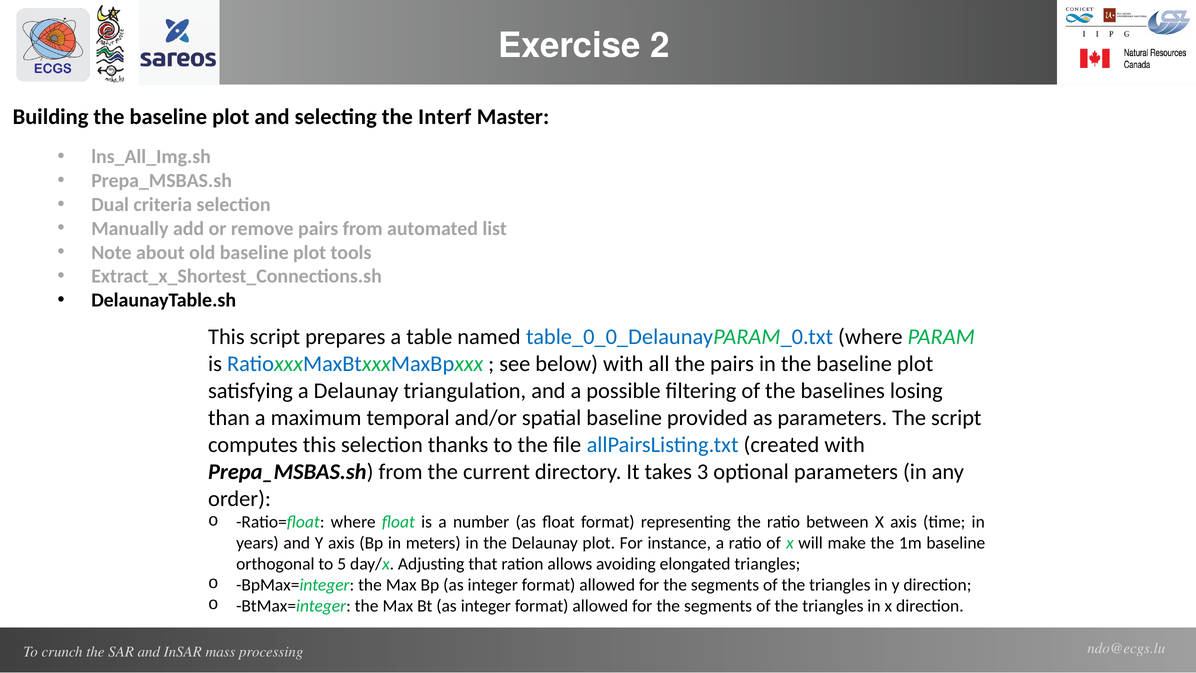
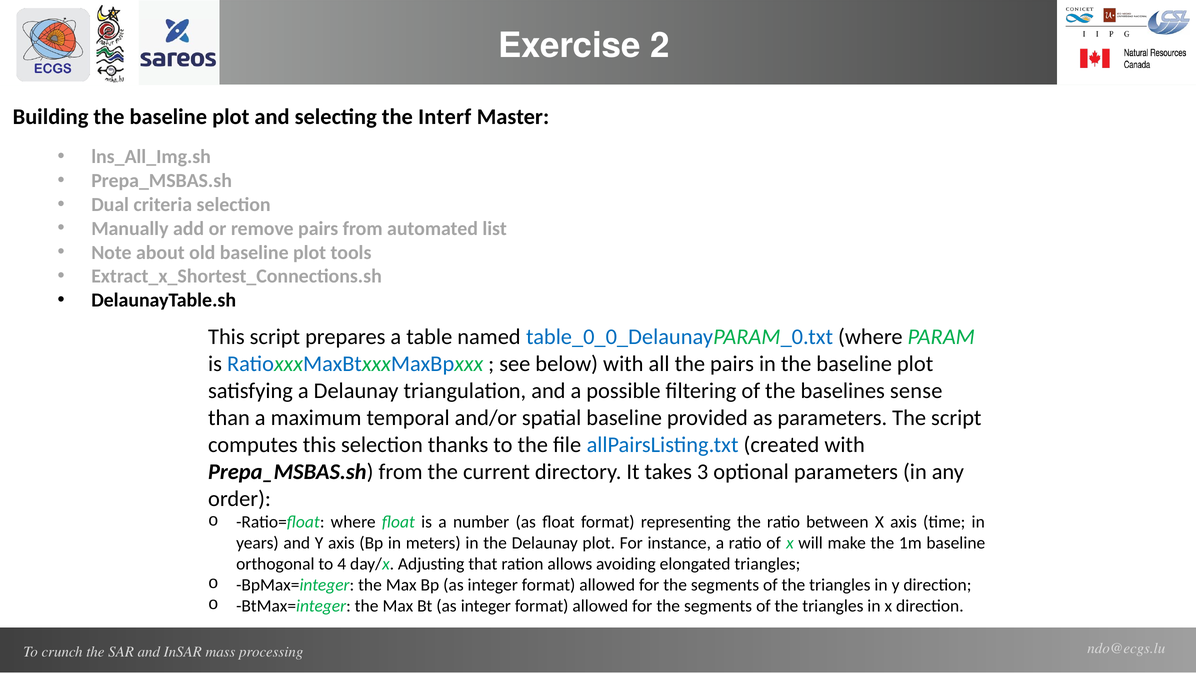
losing: losing -> sense (916, 391)
5: 5 -> 4 (342, 564)
